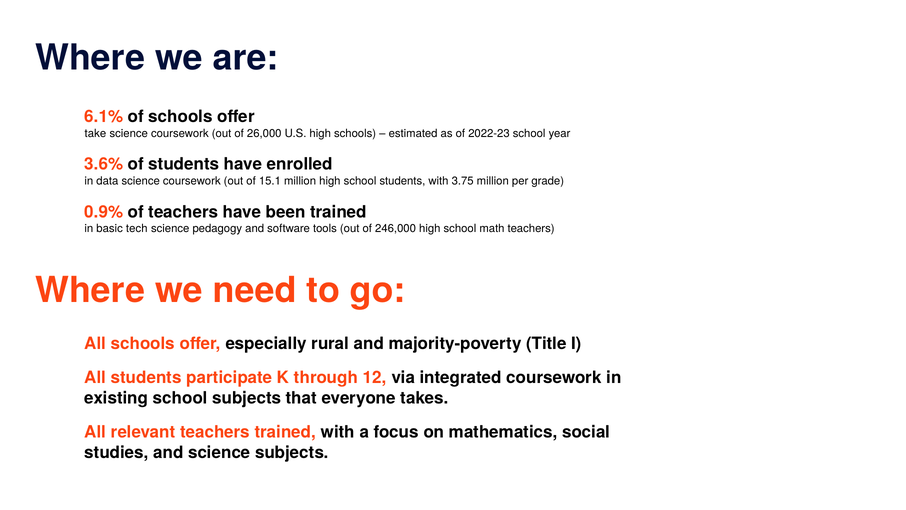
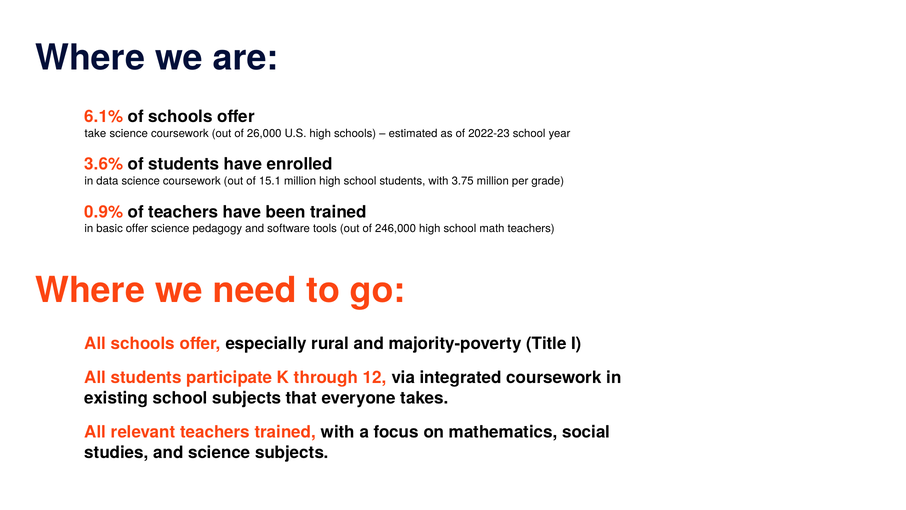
basic tech: tech -> offer (137, 228)
